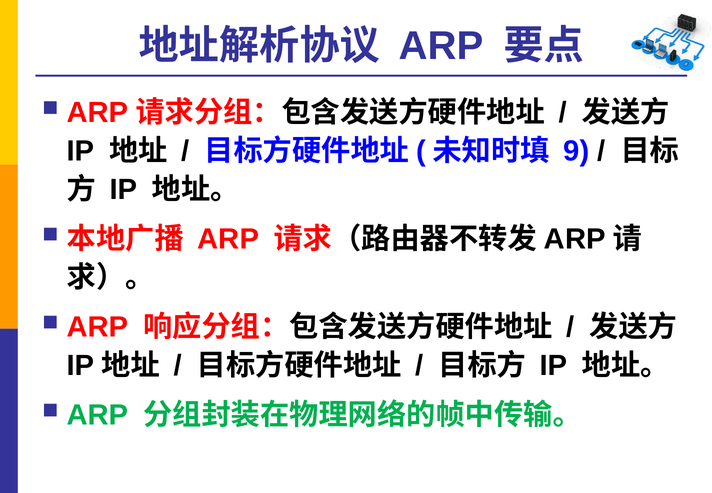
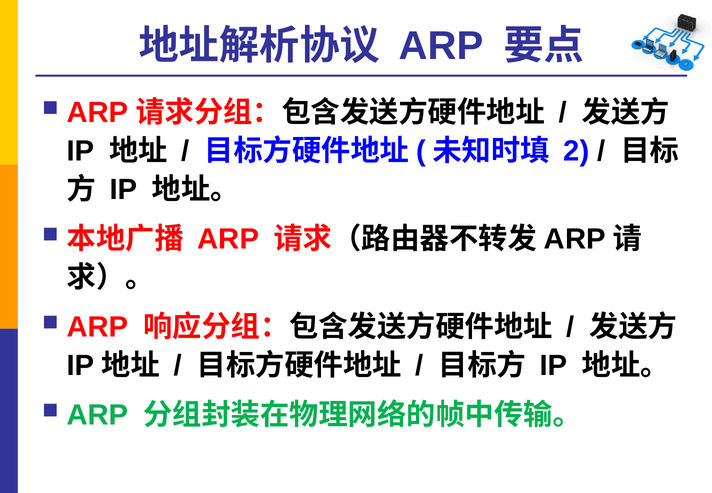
9: 9 -> 2 (576, 151)
